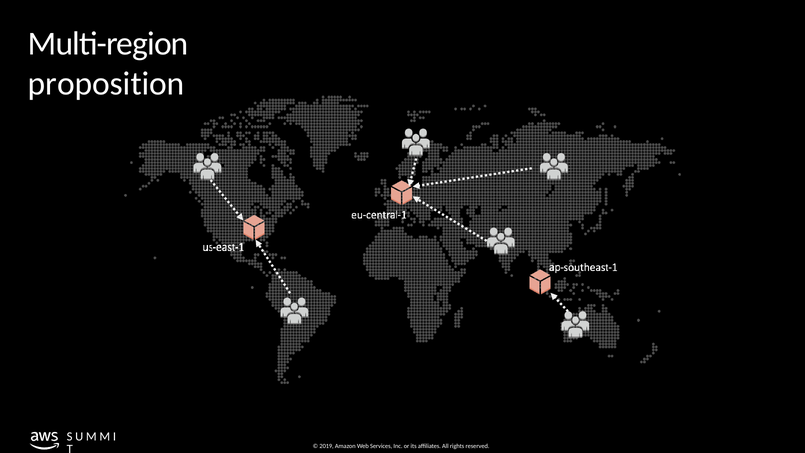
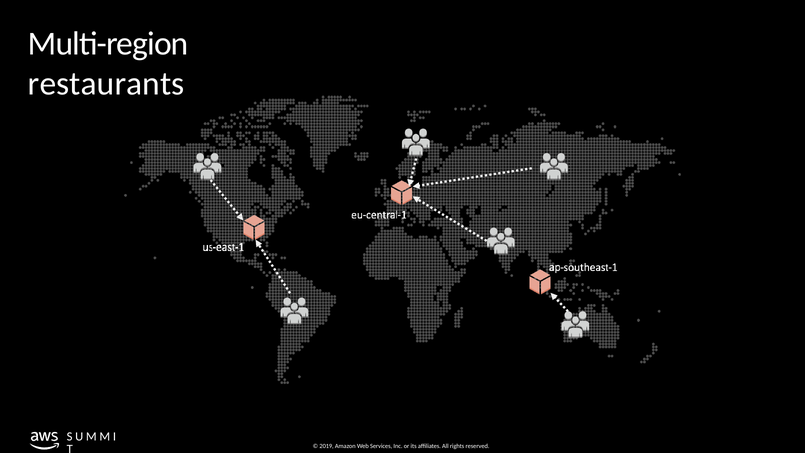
proposition: proposition -> restaurants (106, 84)
